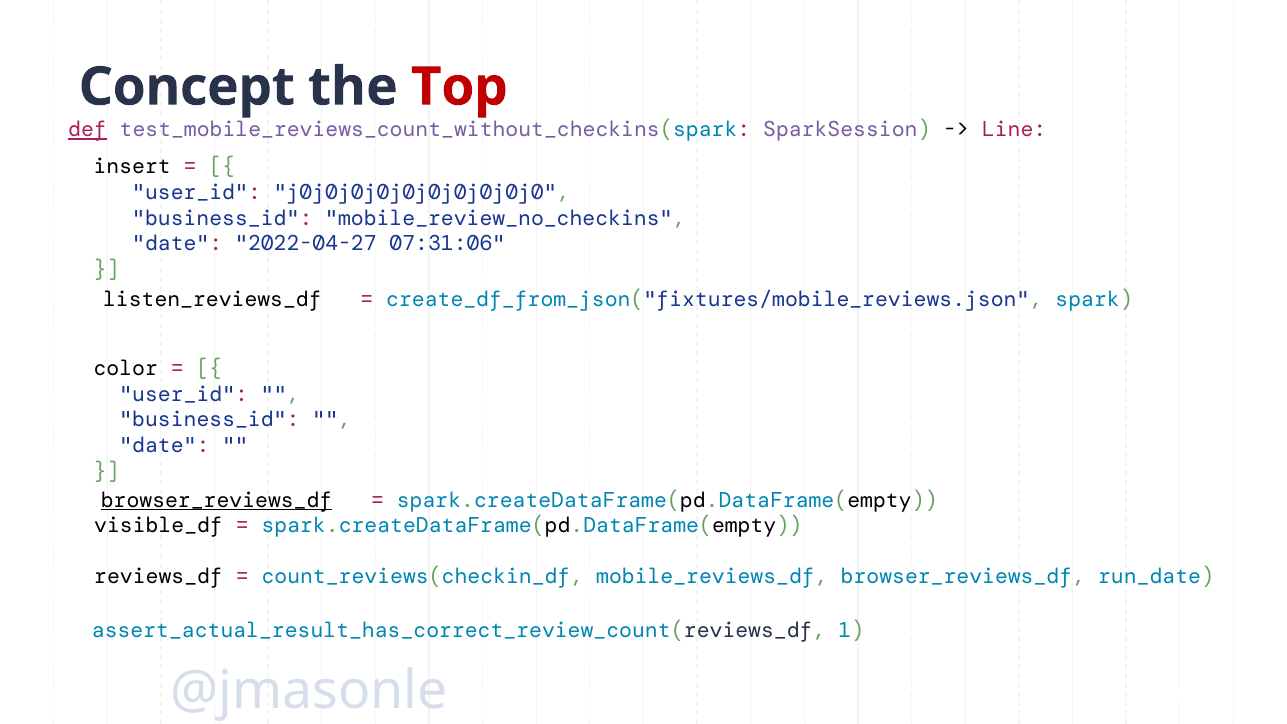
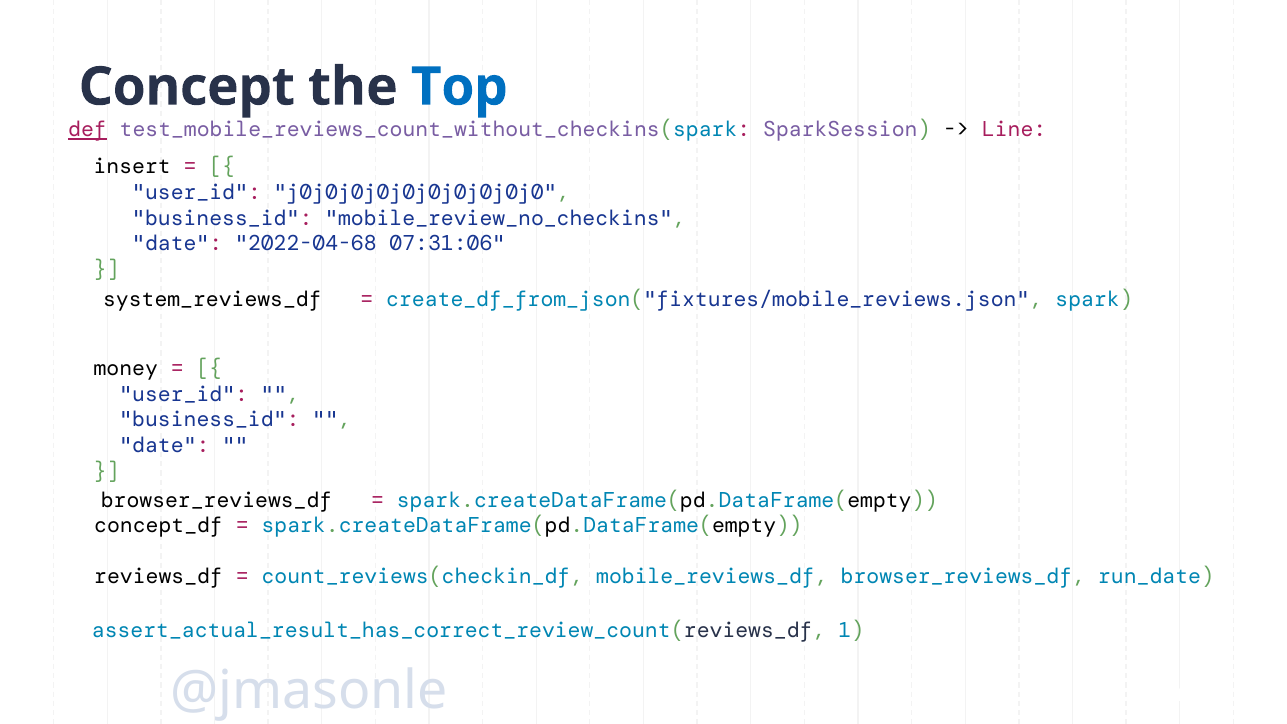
Top colour: red -> blue (459, 87)
2022-04-27: 2022-04-27 -> 2022-04-68 (306, 244)
listen_reviews_df: listen_reviews_df -> system_reviews_df (212, 299)
color: color -> money (126, 368)
browser_reviews_df underline: present -> none (217, 500)
visible_df: visible_df -> concept_df (159, 525)
